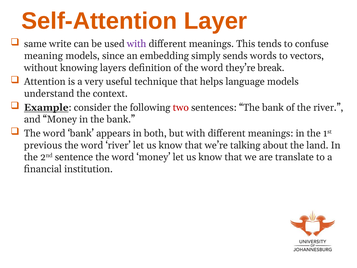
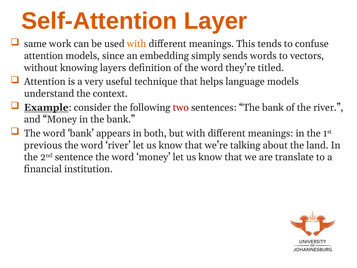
write: write -> work (60, 44)
with colour: purple -> orange (137, 44)
meaning: meaning -> attention (44, 56)
break: break -> titled (271, 68)
